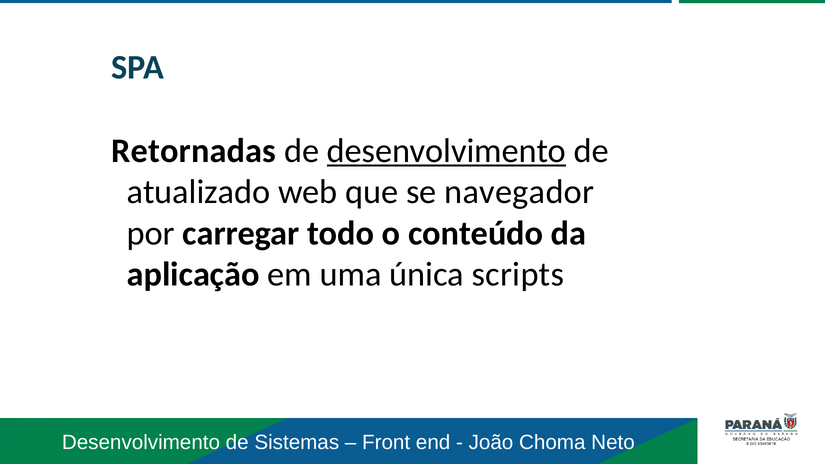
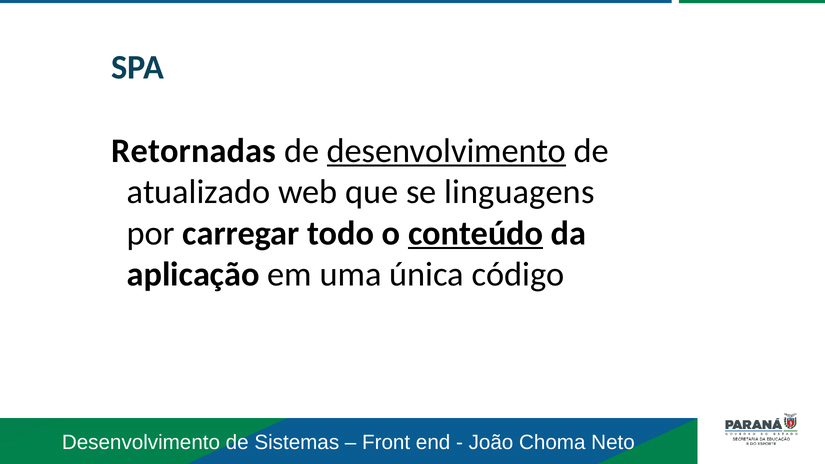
navegador: navegador -> linguagens (519, 192)
conteúdo underline: none -> present (476, 233)
scripts: scripts -> código (518, 274)
